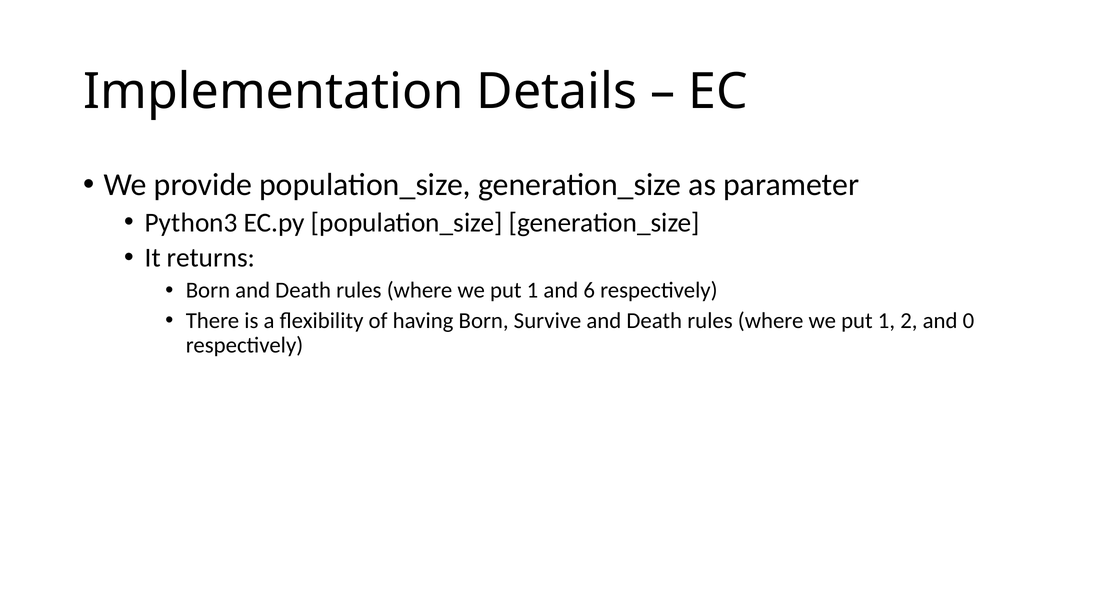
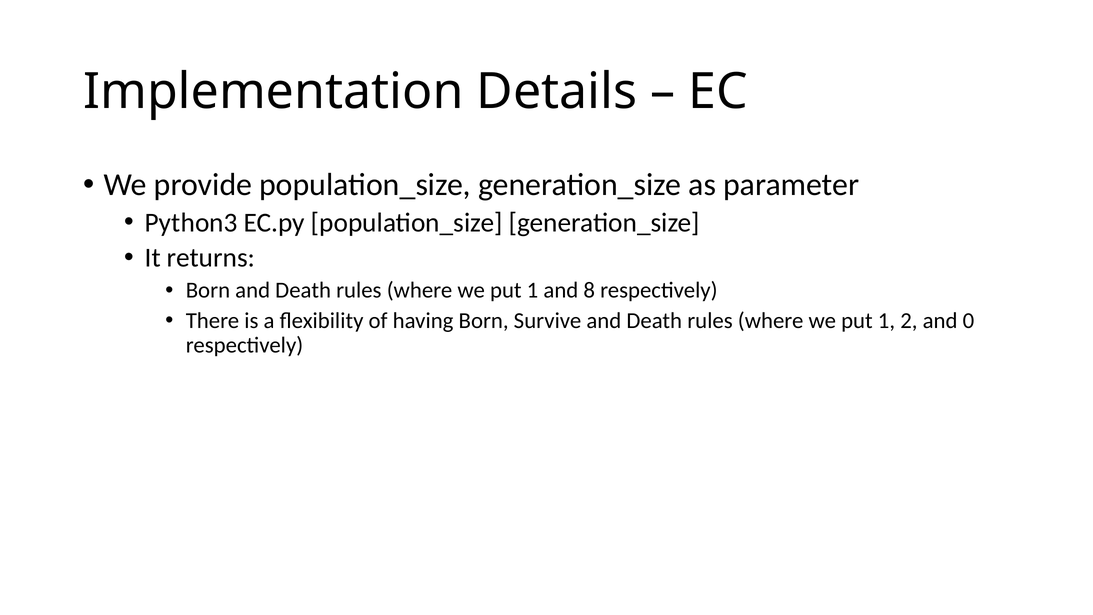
6: 6 -> 8 (589, 290)
